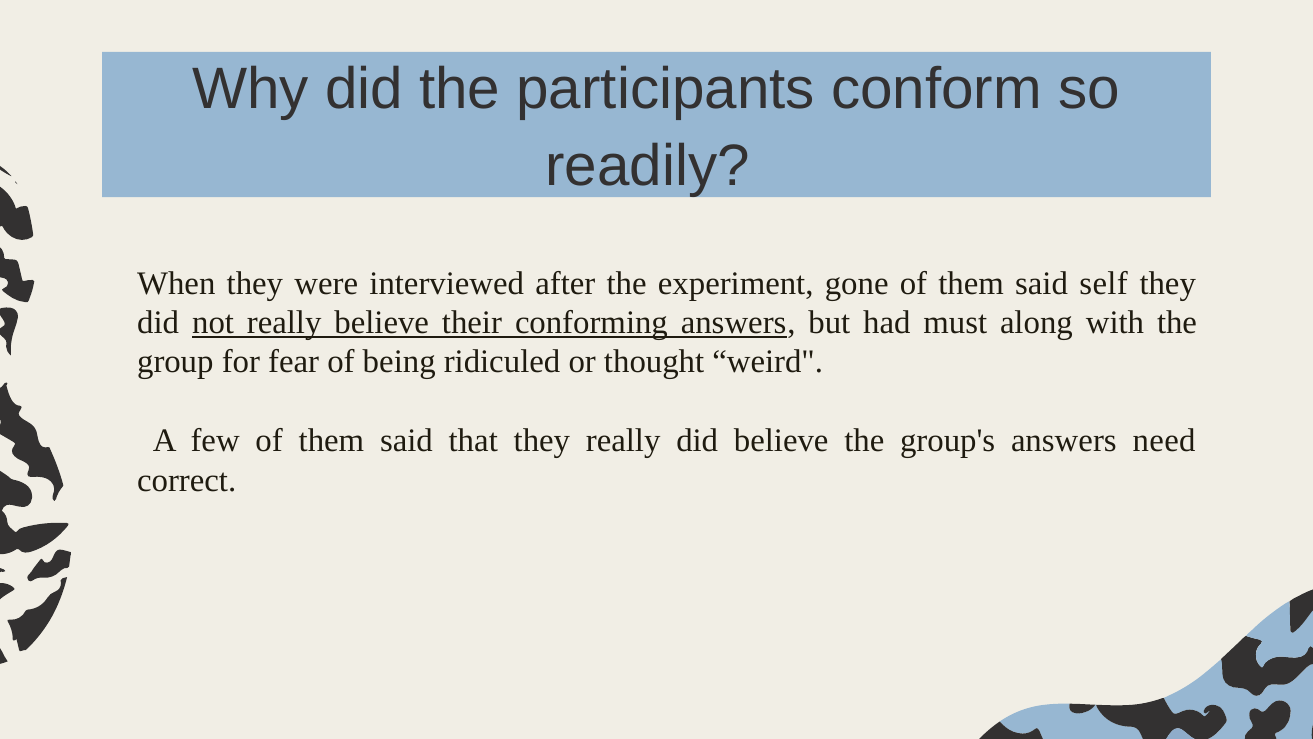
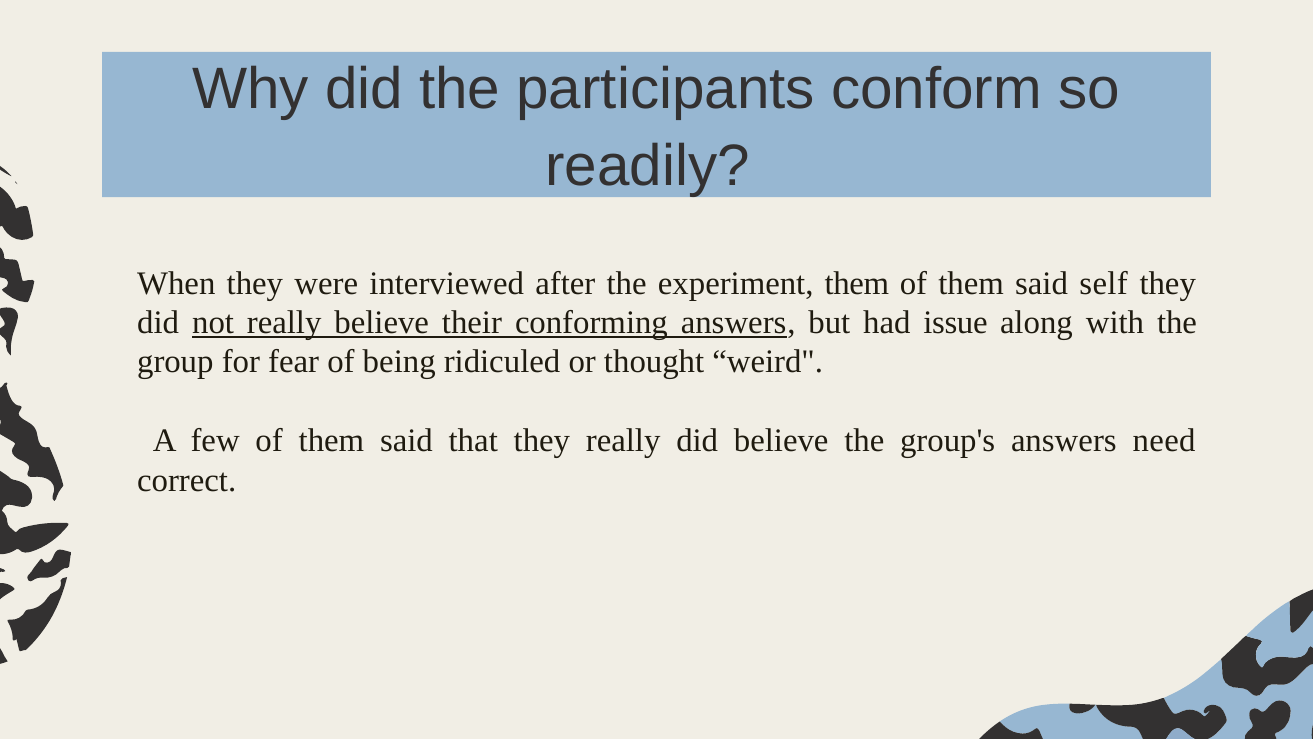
experiment gone: gone -> them (857, 283)
must: must -> issue (955, 323)
